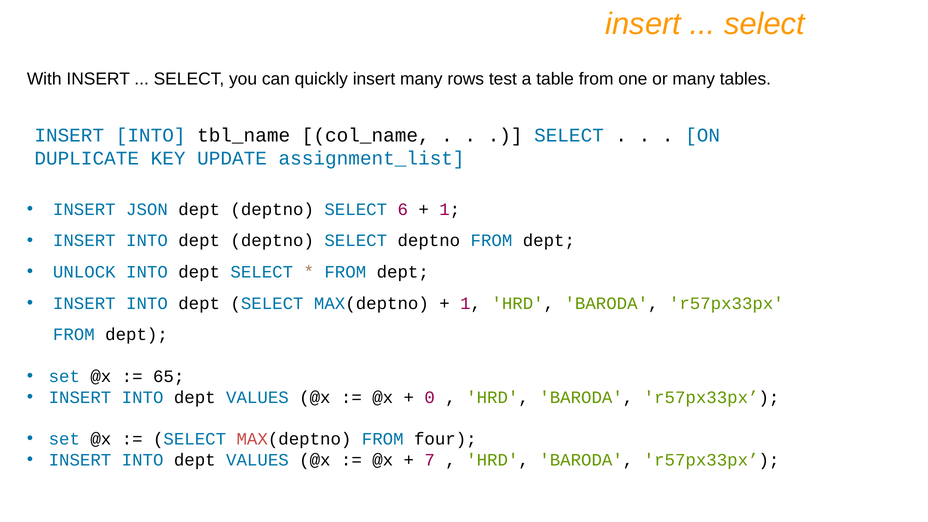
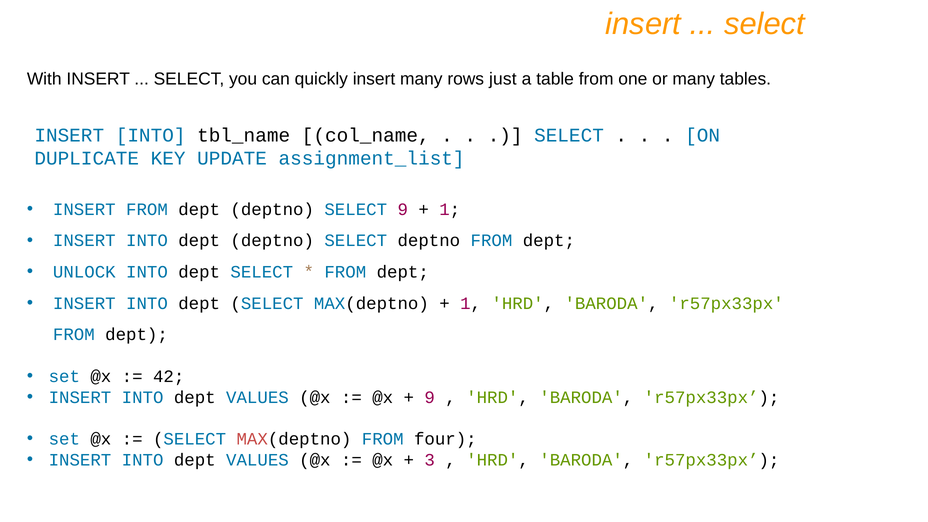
test: test -> just (503, 79)
INSERT JSON: JSON -> FROM (147, 209)
SELECT 6: 6 -> 9 (403, 209)
65: 65 -> 42 (169, 376)
0: 0 -> 9 (430, 397)
7: 7 -> 3 (430, 460)
